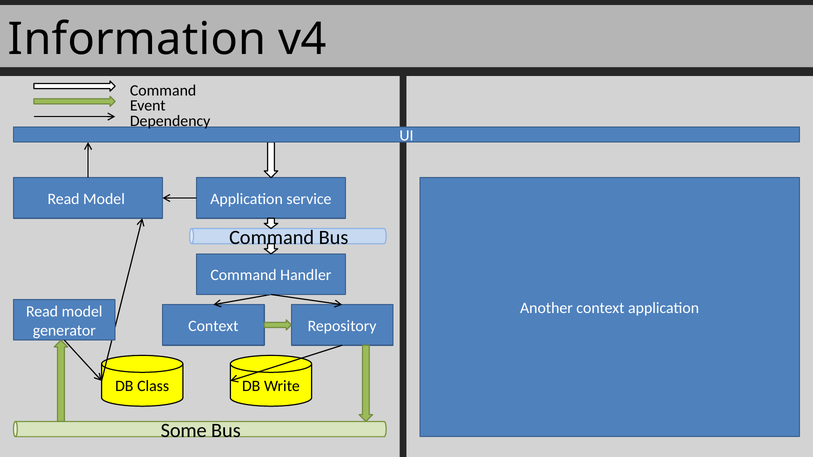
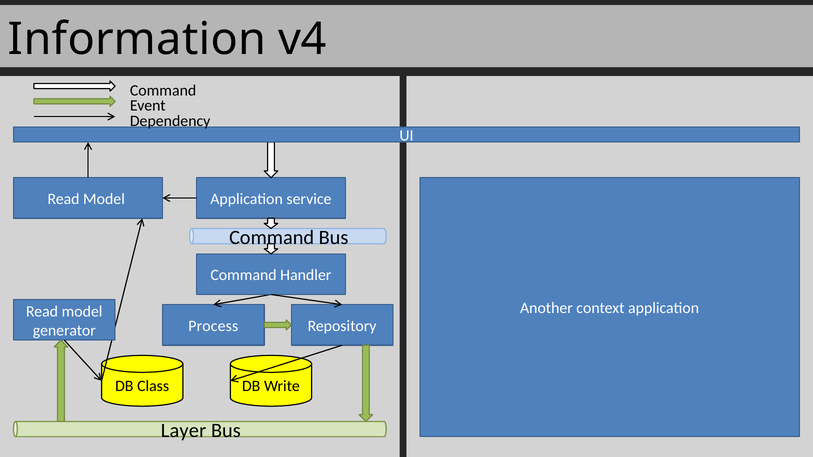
Context: Context -> Process (213, 326)
Some: Some -> Layer (184, 431)
